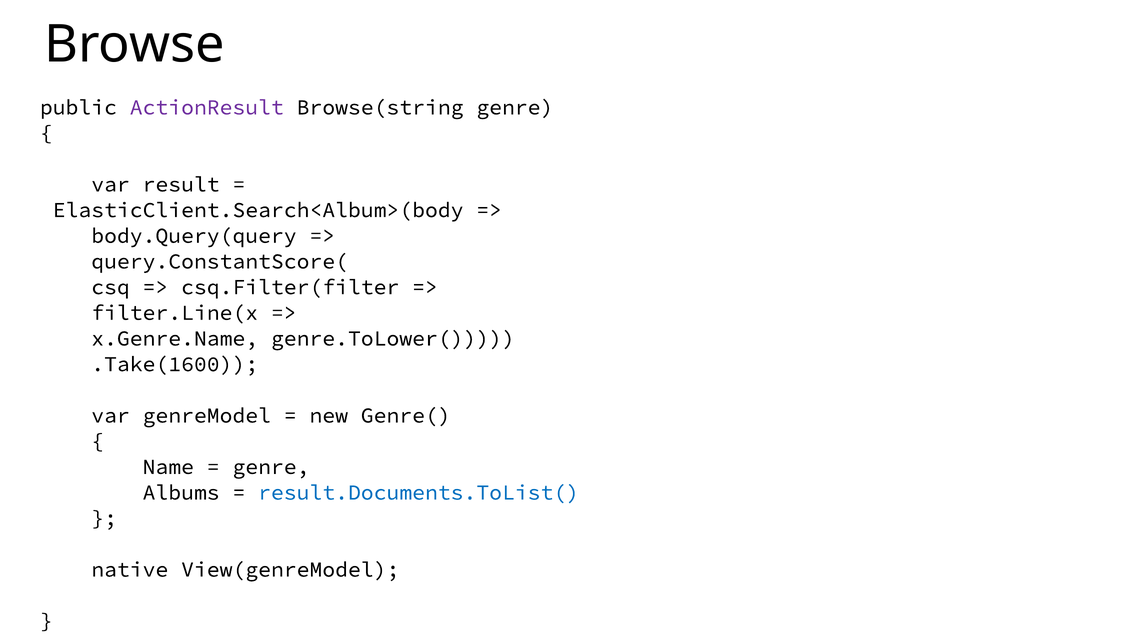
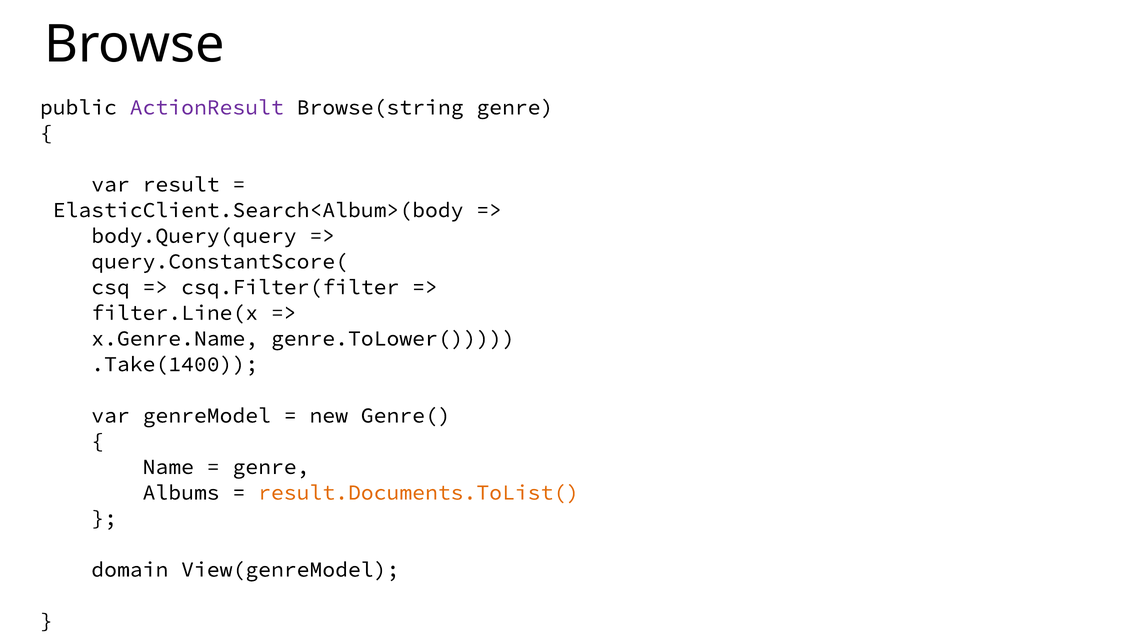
.Take(1600: .Take(1600 -> .Take(1400 (175, 364)
result.Documents.ToList( colour: blue -> orange (419, 492)
native: native -> domain (130, 569)
